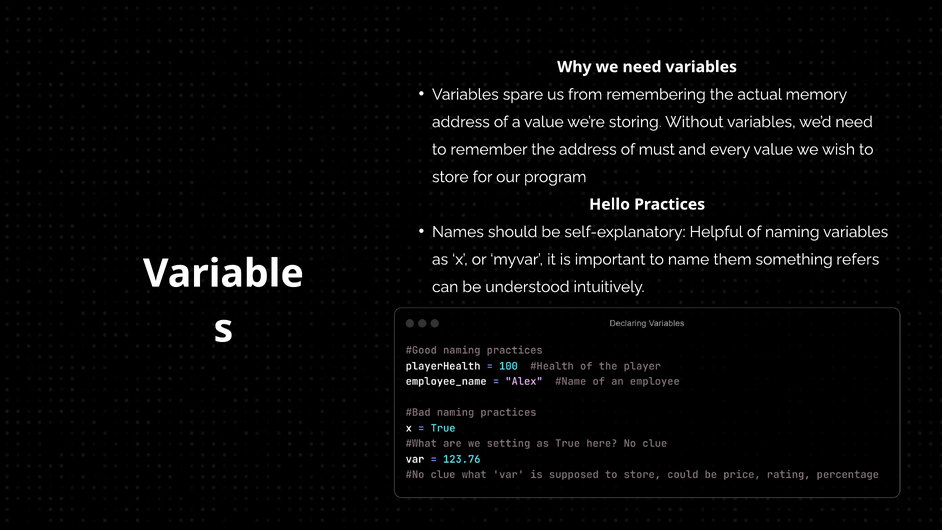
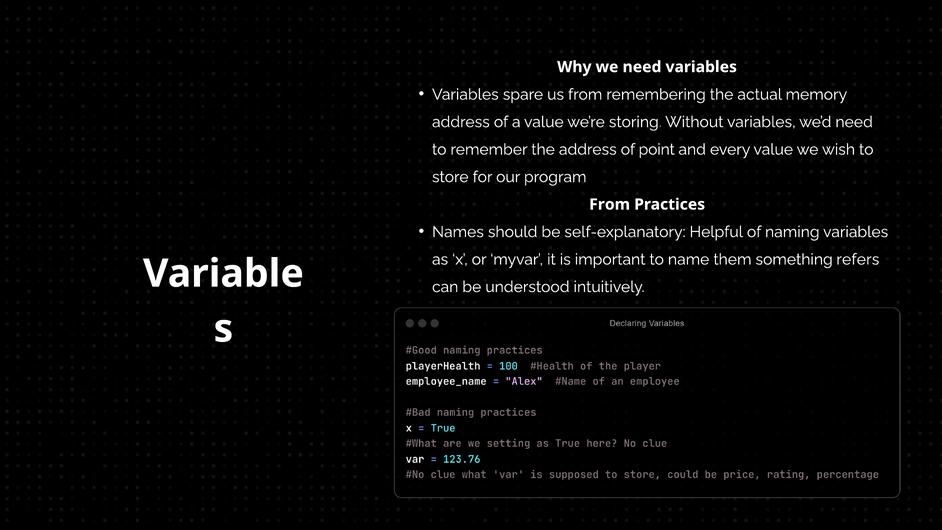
must: must -> point (657, 149)
Hello: Hello -> From (610, 204)
